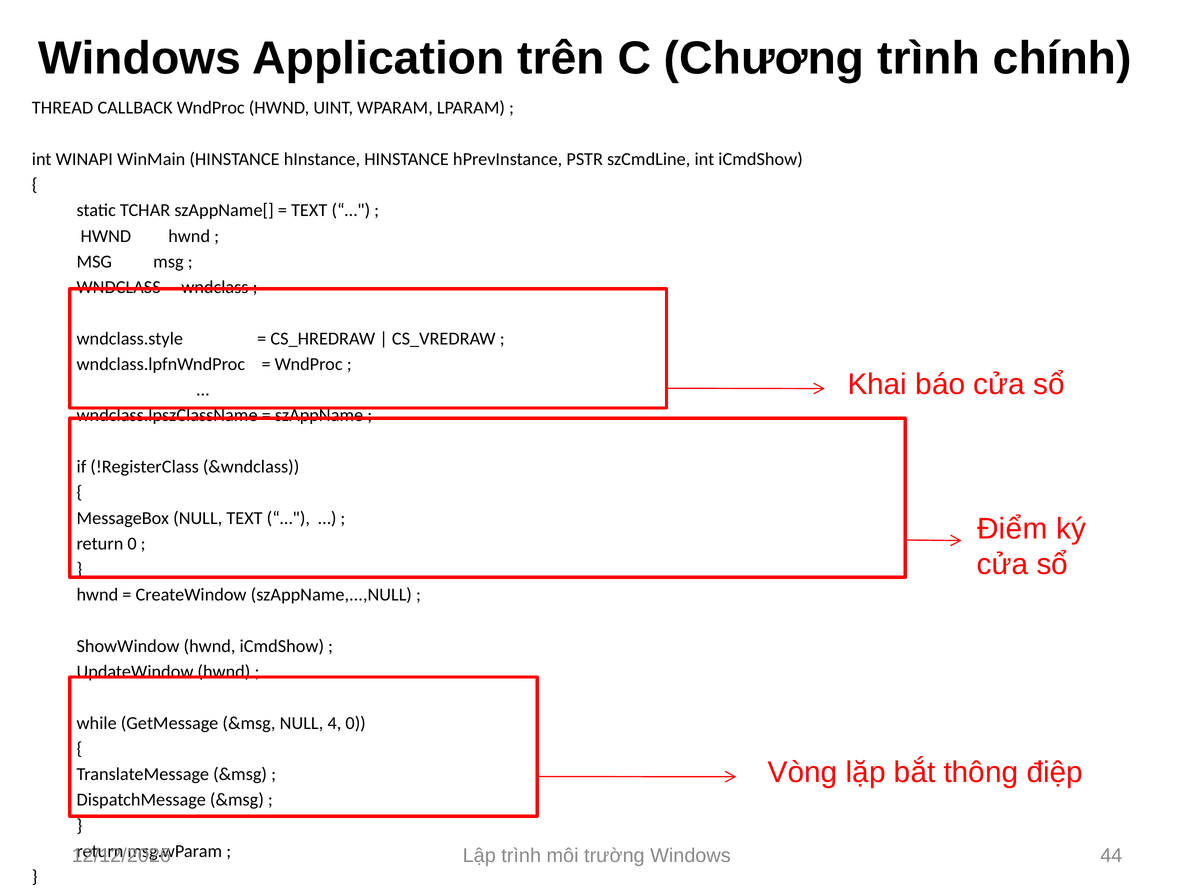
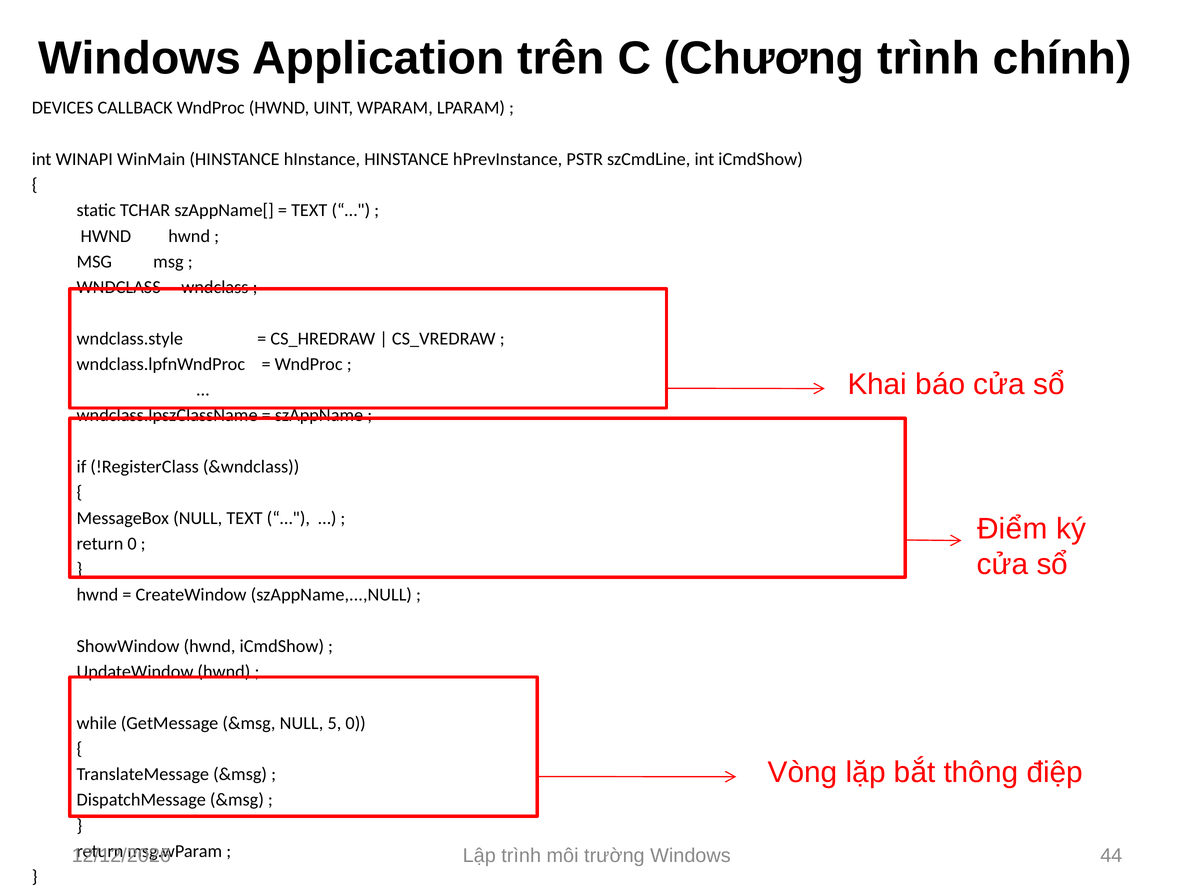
THREAD: THREAD -> DEVICES (63, 108)
4: 4 -> 5 (334, 723)
